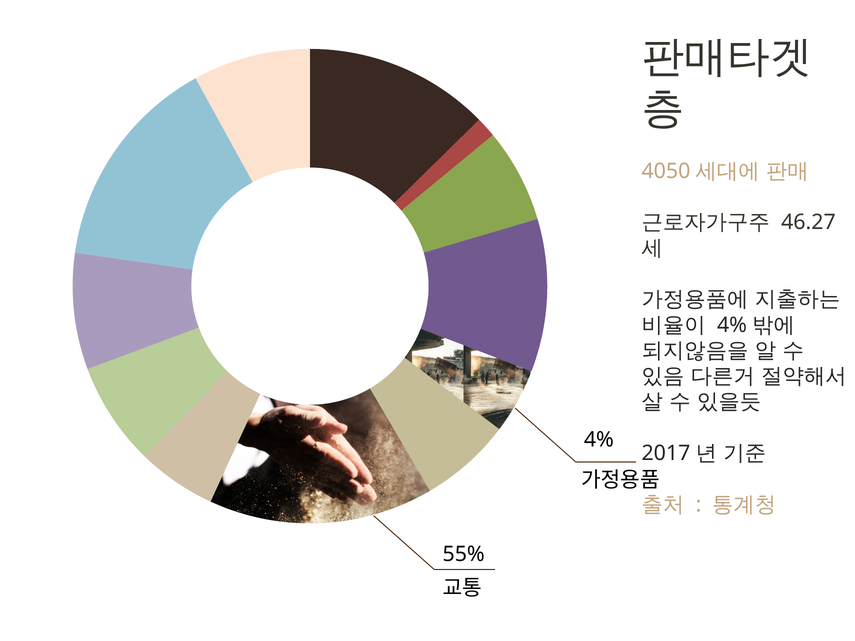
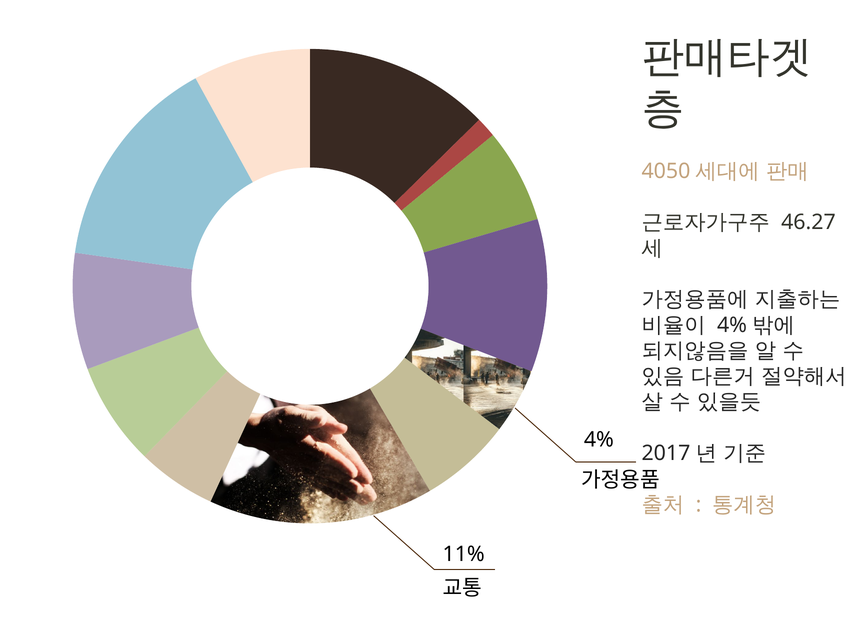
55%: 55% -> 11% (464, 555)
